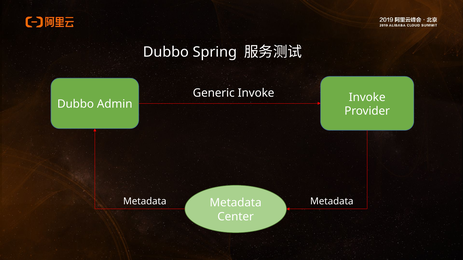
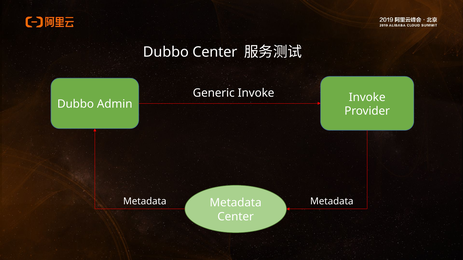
Dubbo Spring: Spring -> Center (215, 52)
